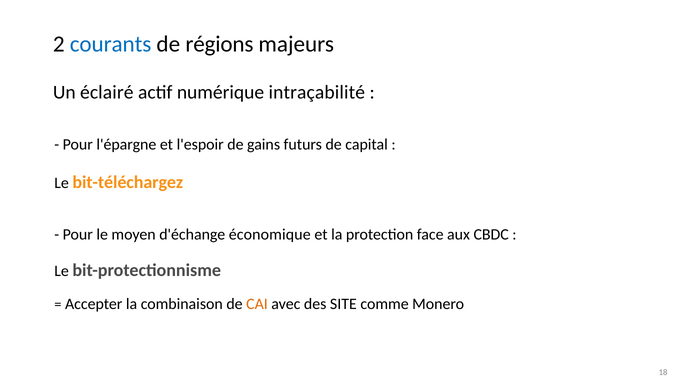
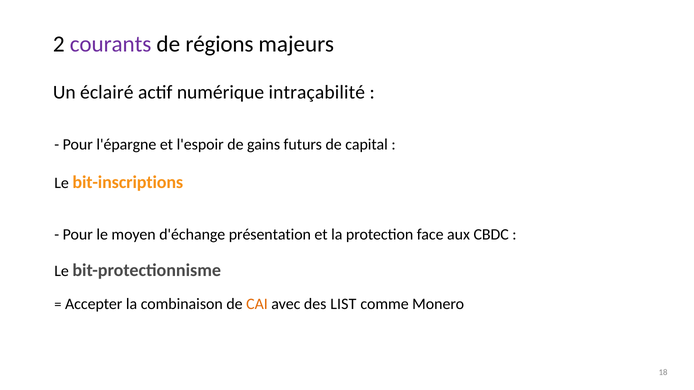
courants colour: blue -> purple (111, 44)
bit-téléchargez: bit-téléchargez -> bit-inscriptions (128, 182)
économique: économique -> présentation (270, 235)
SITE: SITE -> LIST (343, 304)
